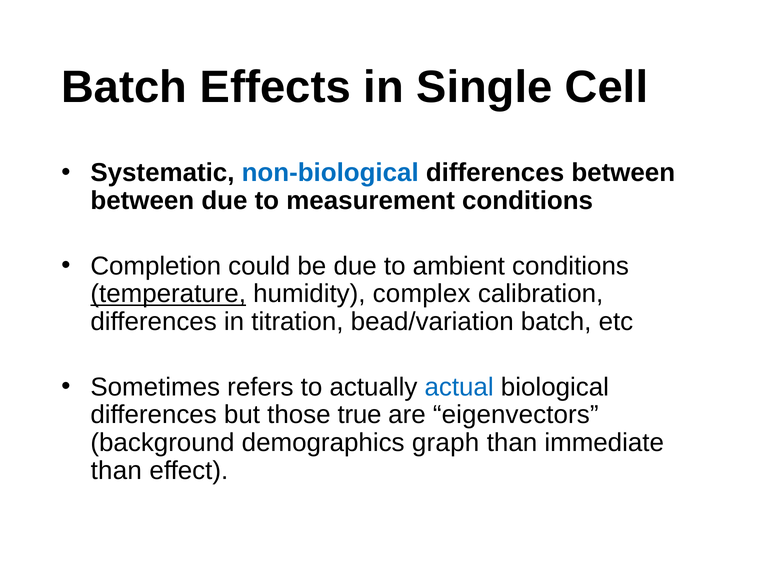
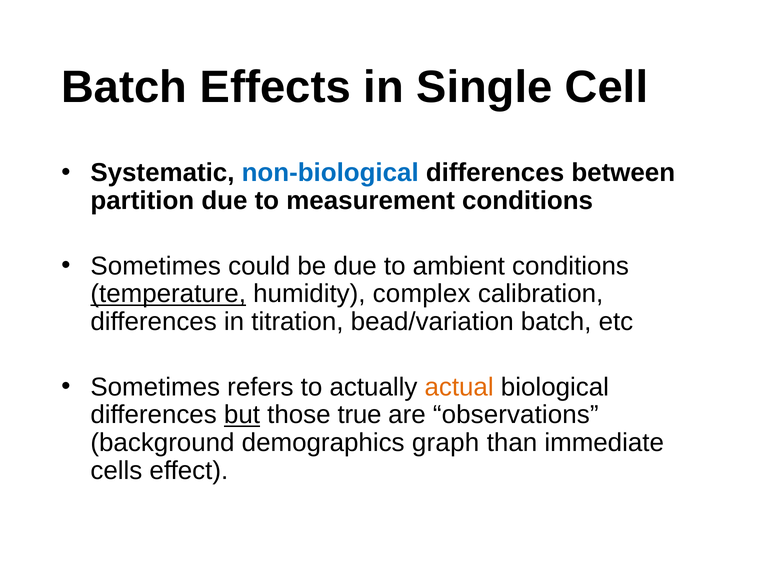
between: between -> partition (142, 201)
Completion: Completion -> Sometimes (156, 266)
actual colour: blue -> orange (459, 387)
but underline: none -> present (242, 415)
eigenvectors: eigenvectors -> observations (516, 415)
than: than -> cells (116, 471)
